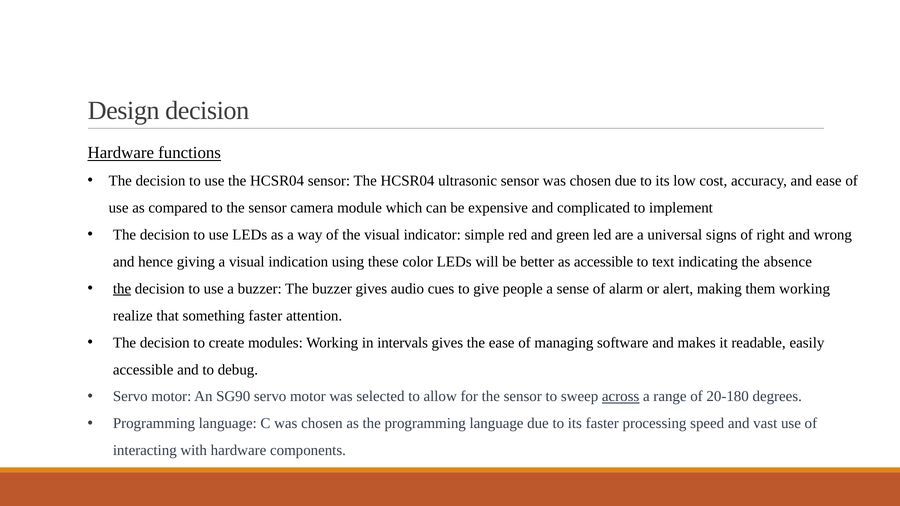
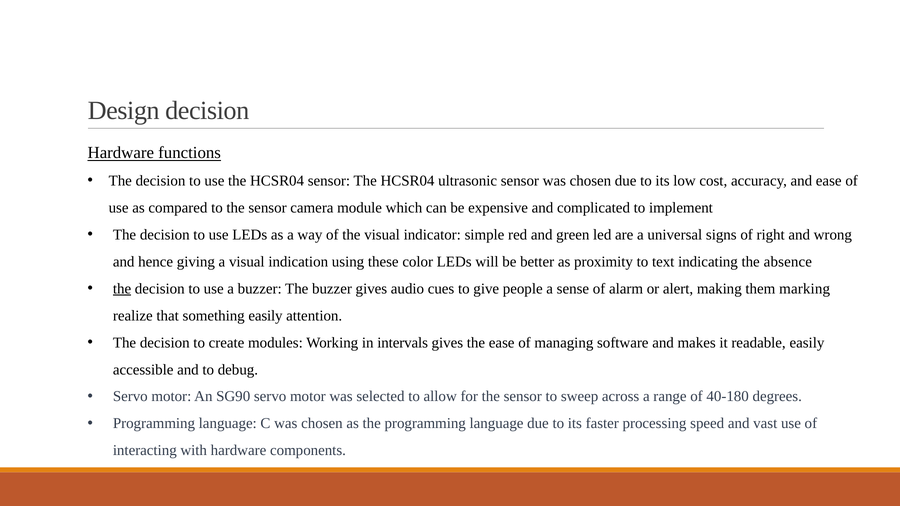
as accessible: accessible -> proximity (604, 262)
them working: working -> marking (805, 289)
something faster: faster -> easily (266, 316)
across underline: present -> none (621, 397)
20-180: 20-180 -> 40-180 (728, 397)
